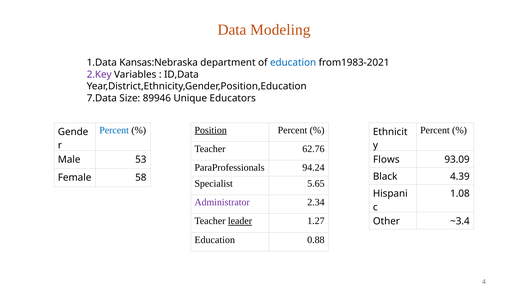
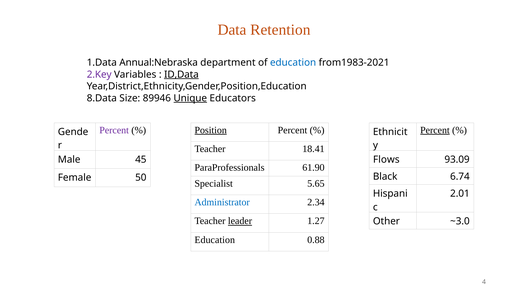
Modeling: Modeling -> Retention (280, 30)
Kansas:Nebraska: Kansas:Nebraska -> Annual:Nebraska (159, 63)
ID,Data underline: none -> present (181, 74)
7.Data: 7.Data -> 8.Data (102, 98)
Unique underline: none -> present (190, 98)
Percent colour: blue -> purple (114, 130)
Percent underline: none -> present (435, 130)
62.76: 62.76 -> 18.41 (313, 149)
53: 53 -> 45 (141, 159)
94.24: 94.24 -> 61.90 (313, 168)
4.39: 4.39 -> 6.74 (460, 177)
58: 58 -> 50 (141, 178)
1.08: 1.08 -> 2.01 (460, 194)
Administrator colour: purple -> blue (222, 202)
~3.4: ~3.4 -> ~3.0 (460, 221)
